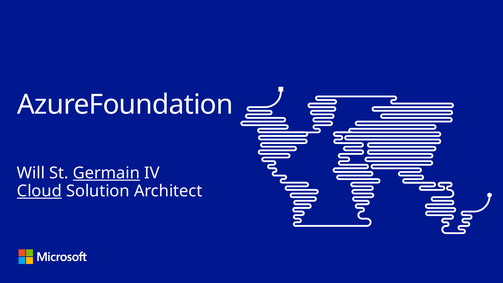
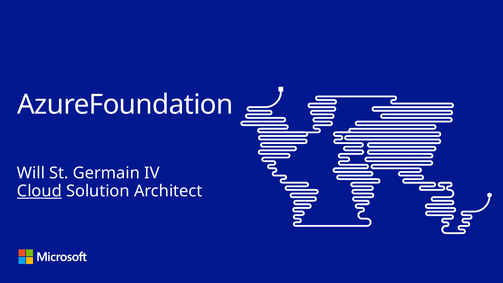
Germain underline: present -> none (106, 173)
